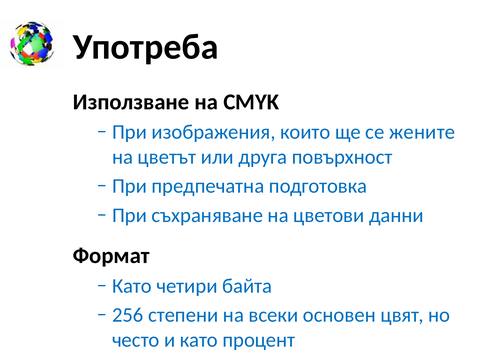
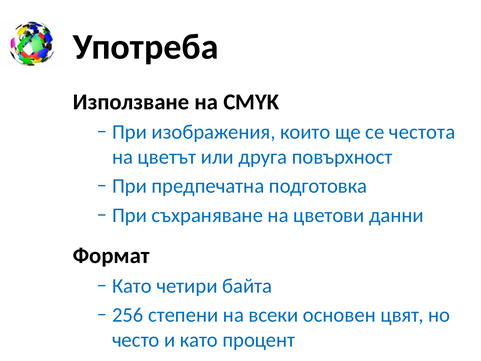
жените: жените -> честота (422, 132)
